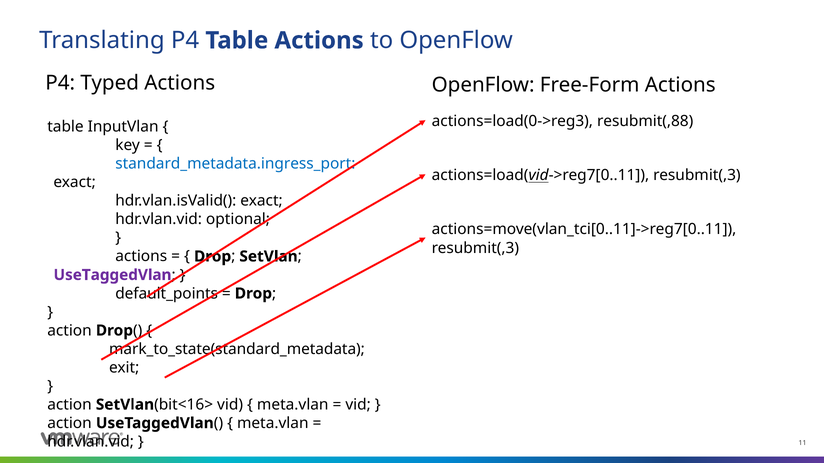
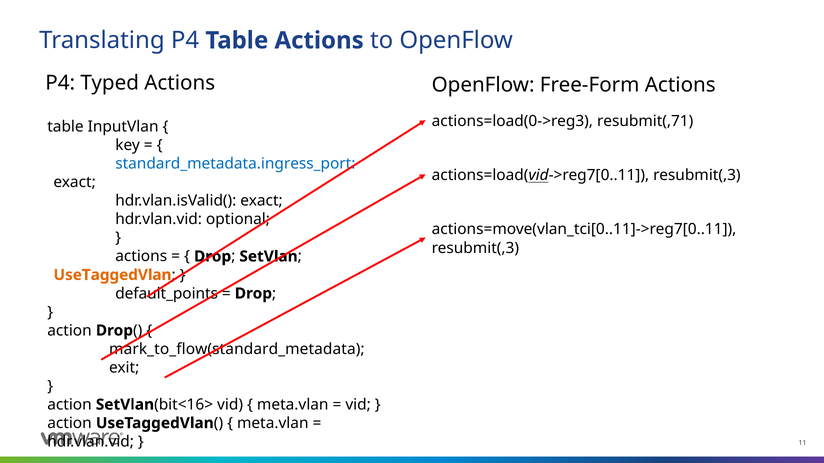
resubmit(,88: resubmit(,88 -> resubmit(,71 (645, 121)
UseTaggedVlan colour: purple -> orange (112, 275)
mark_to_state(standard_metadata: mark_to_state(standard_metadata -> mark_to_flow(standard_metadata (237, 349)
